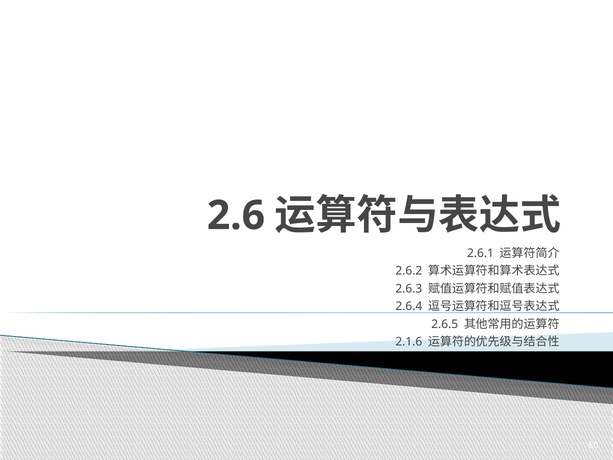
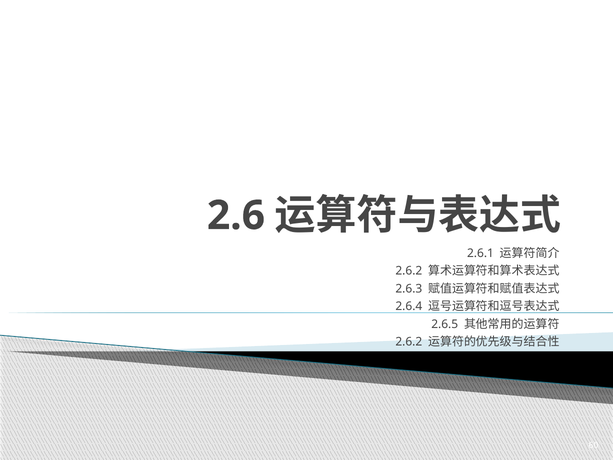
2.1.6: 2.1.6 -> 2.6.2 (409, 342)
